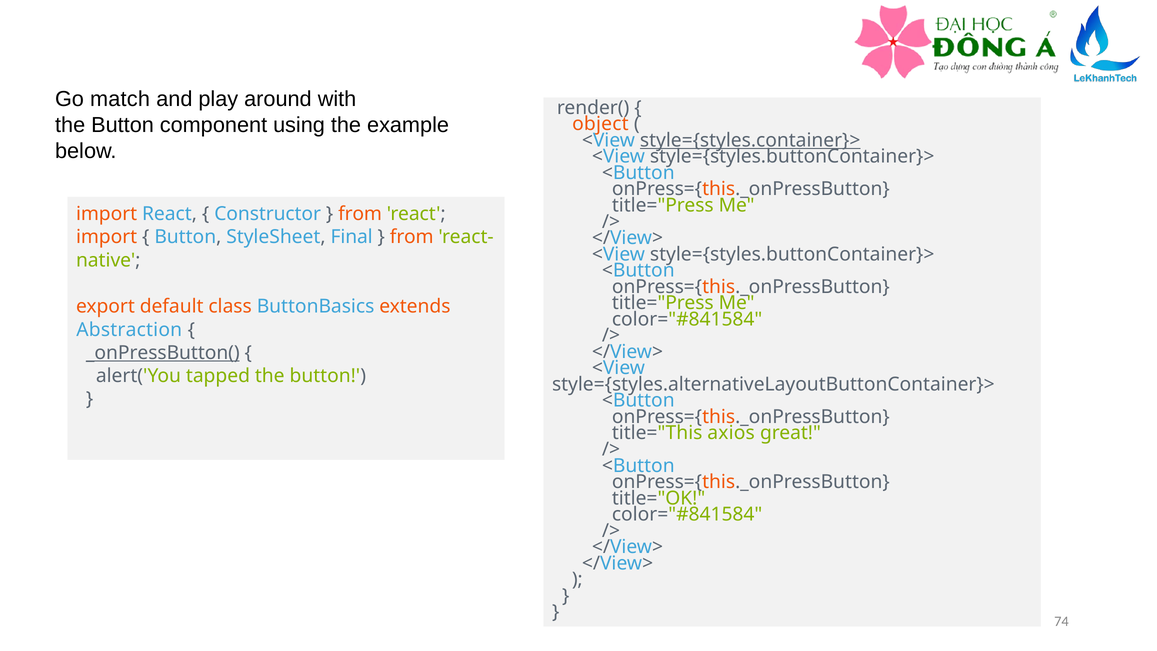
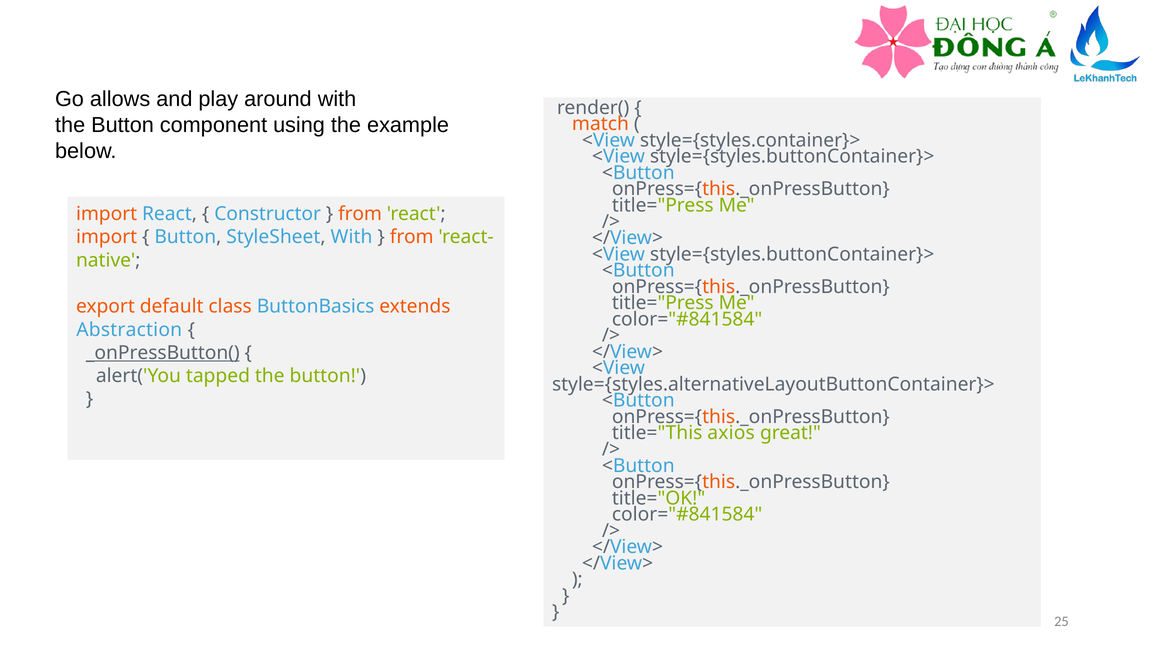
match: match -> allows (120, 99)
object: object -> match (600, 124)
style={styles.container}> underline: present -> none (750, 140)
StyleSheet Final: Final -> With (352, 237)
74: 74 -> 25 (1061, 621)
